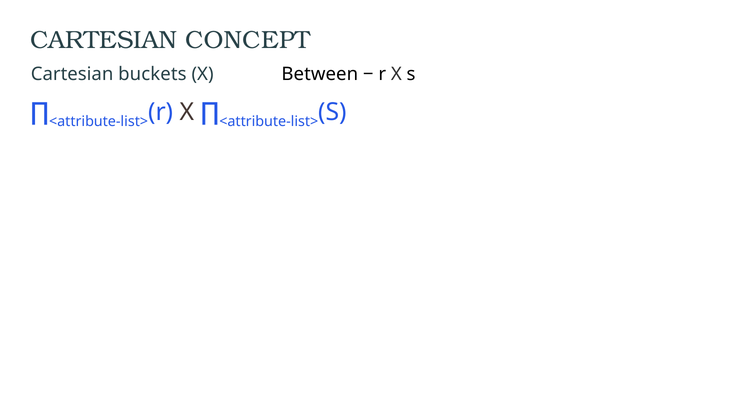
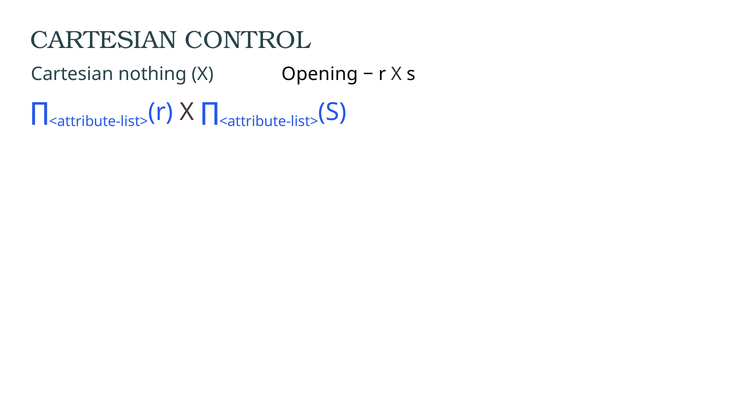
CONCEPT: CONCEPT -> CONTROL (248, 40)
buckets: buckets -> nothing (152, 74)
Between: Between -> Opening (320, 74)
